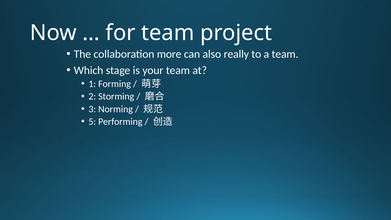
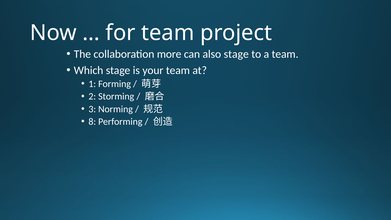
also really: really -> stage (236, 54)
5: 5 -> 8 (92, 122)
